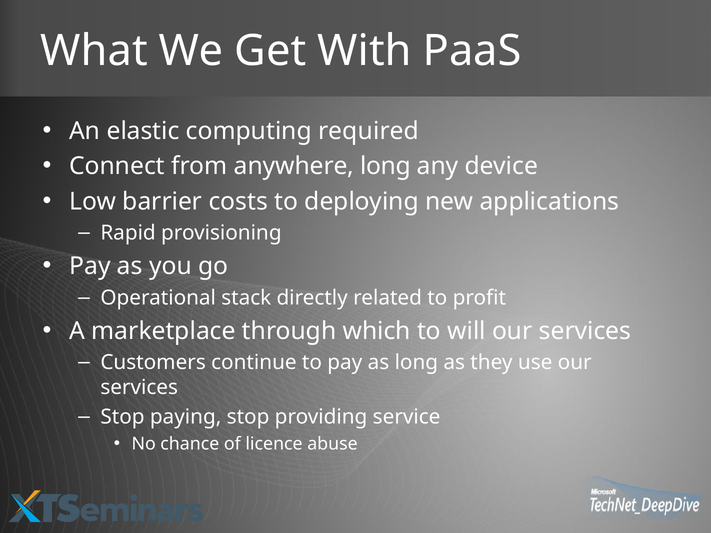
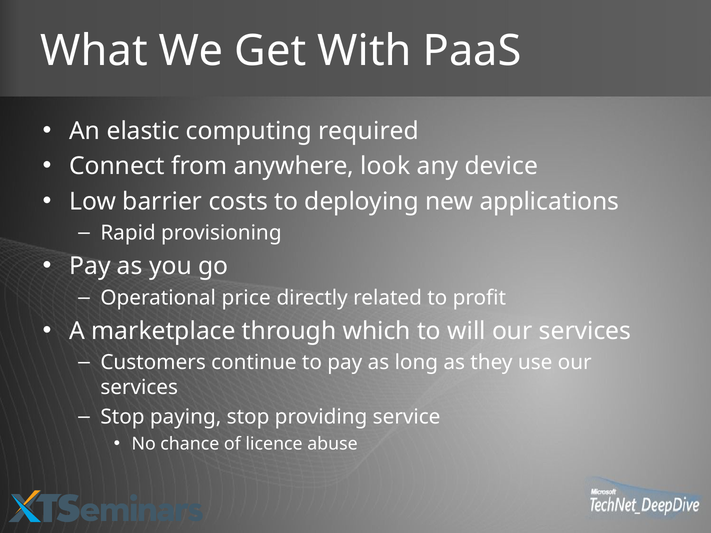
anywhere long: long -> look (385, 166)
stack: stack -> price (246, 298)
